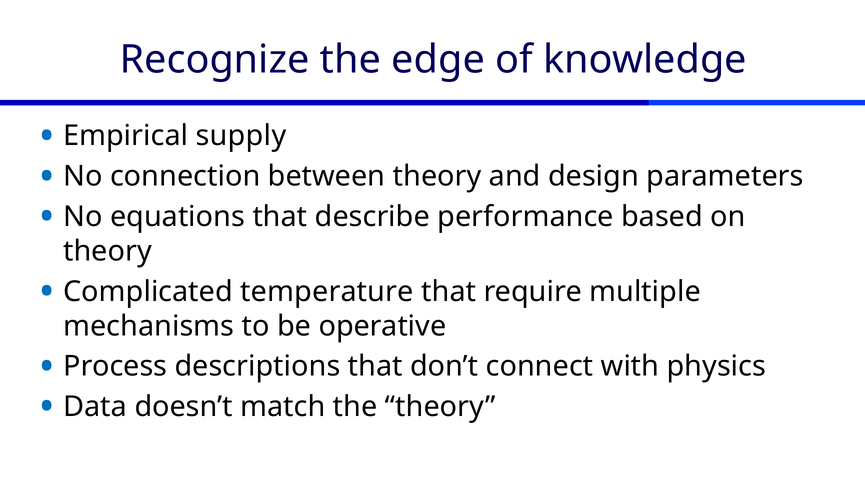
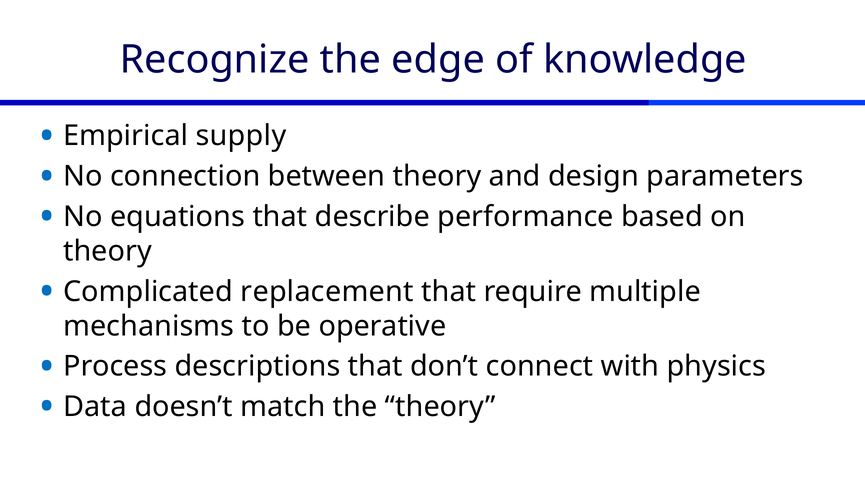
temperature: temperature -> replacement (327, 292)
